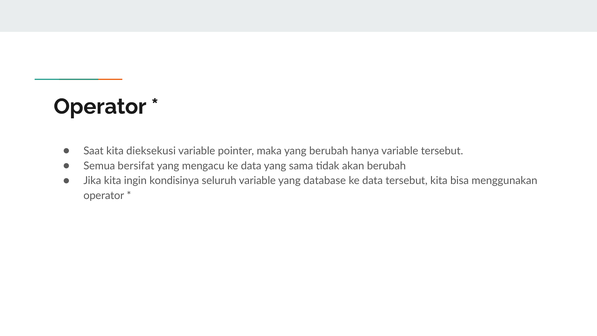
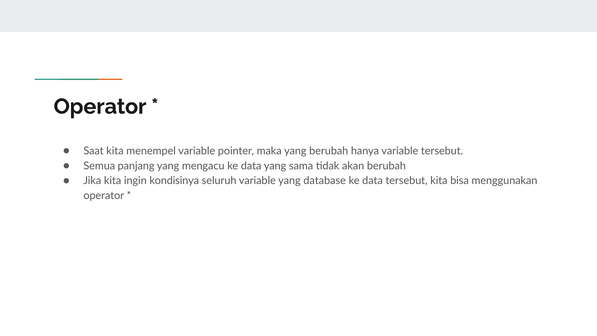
dieksekusi: dieksekusi -> menempel (151, 151)
bersifat: bersifat -> panjang (136, 166)
